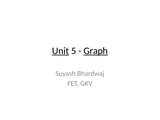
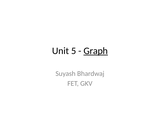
Unit underline: present -> none (61, 51)
